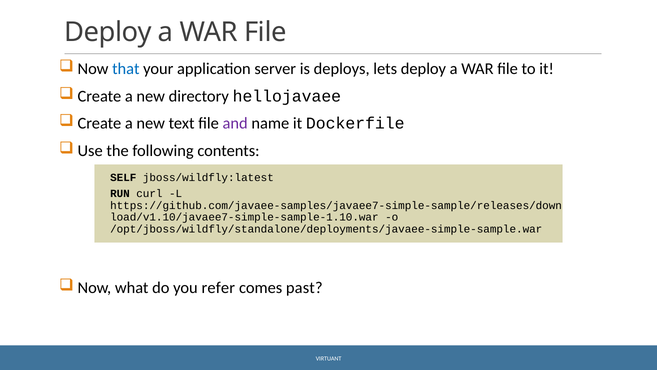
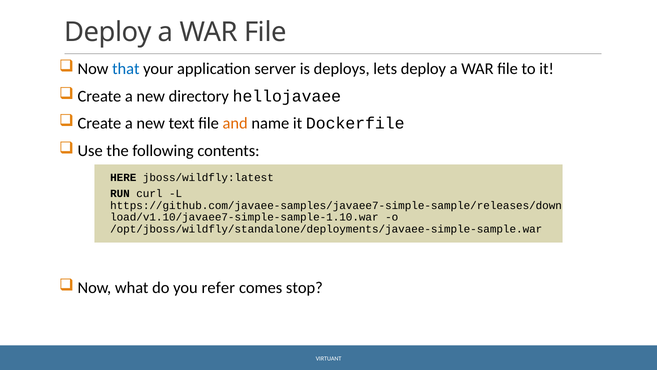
and colour: purple -> orange (235, 123)
SELF: SELF -> HERE (123, 177)
past: past -> stop (304, 287)
